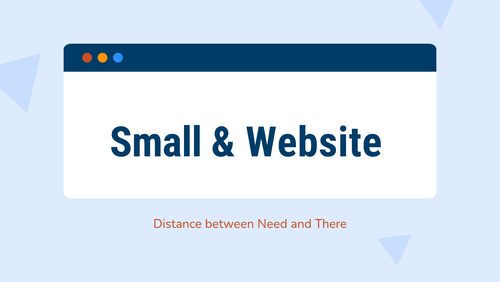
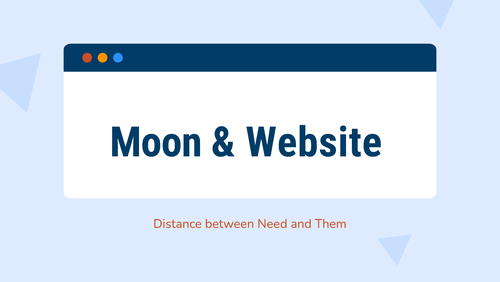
Small: Small -> Moon (156, 142)
There: There -> Them (331, 223)
